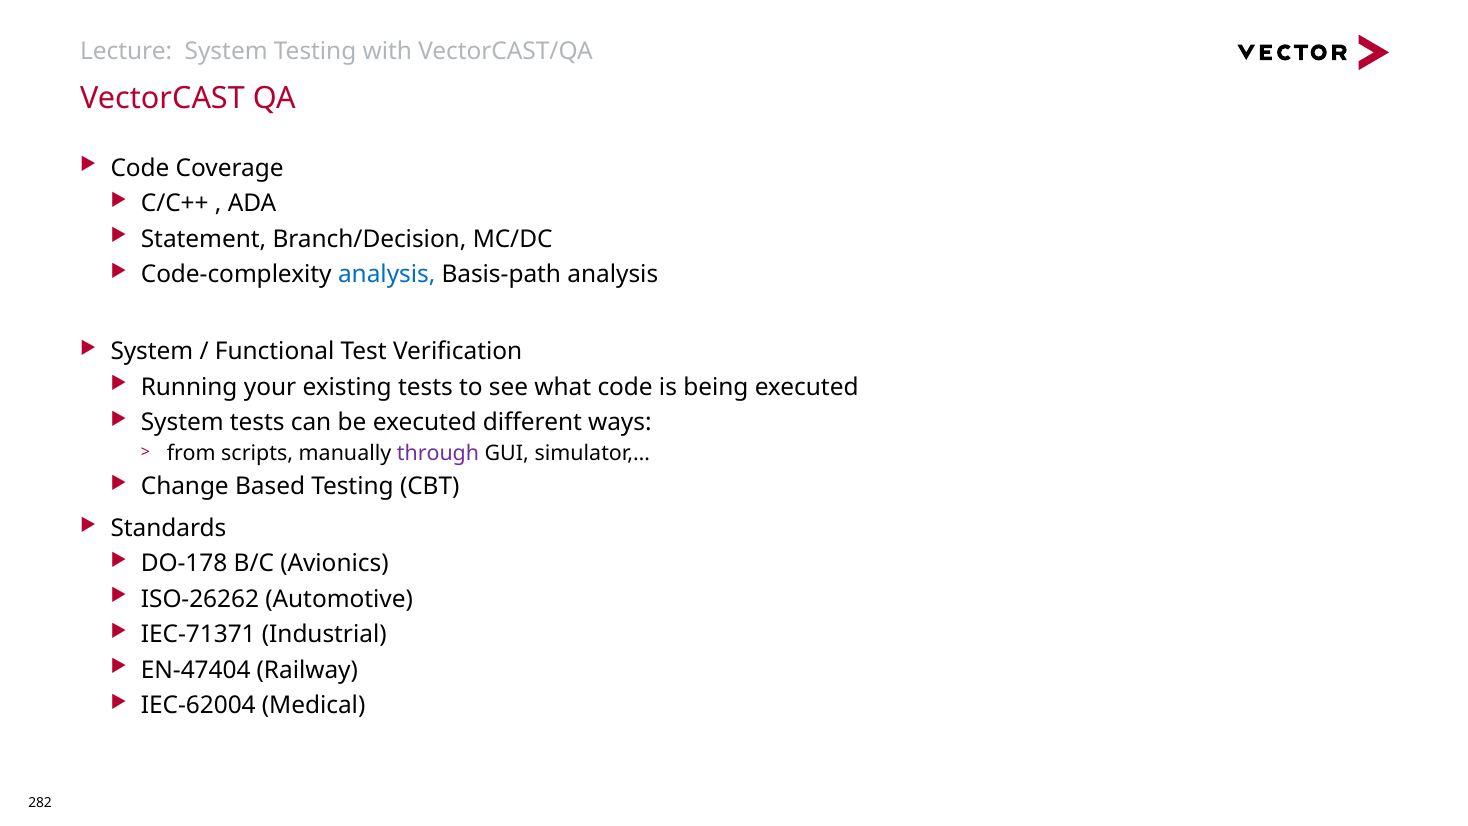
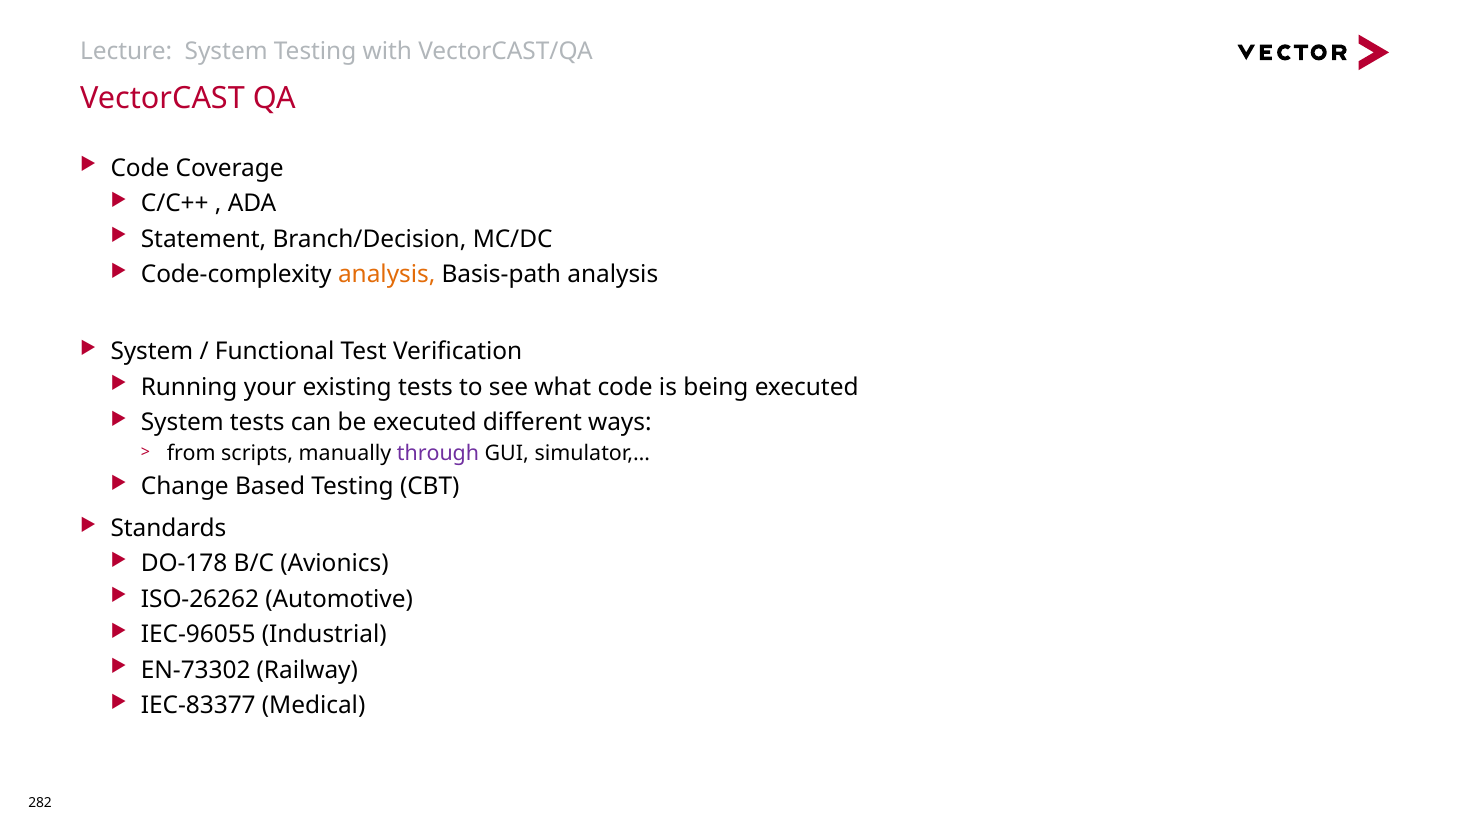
analysis colour: blue -> orange (387, 274)
IEC-71371: IEC-71371 -> IEC-96055 (198, 635)
EN-47404: EN-47404 -> EN-73302 (196, 670)
IEC-62004: IEC-62004 -> IEC-83377 (198, 705)
